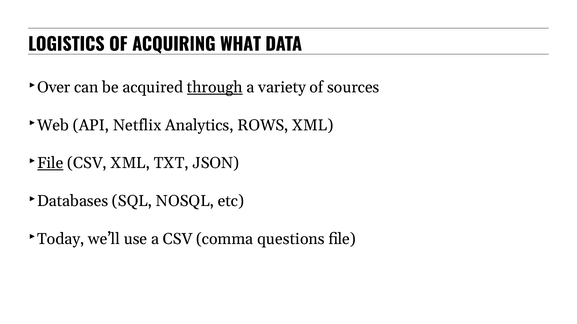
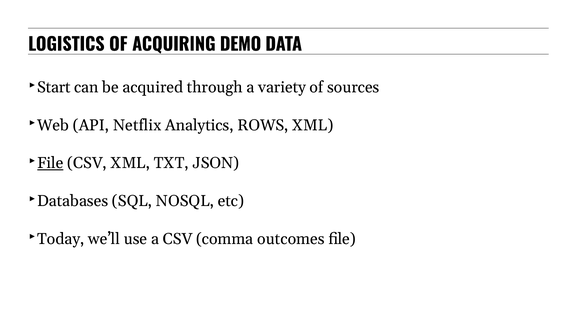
WHAT: WHAT -> DEMO (241, 45)
Over: Over -> Start (54, 87)
through underline: present -> none (215, 87)
questions: questions -> outcomes (291, 239)
